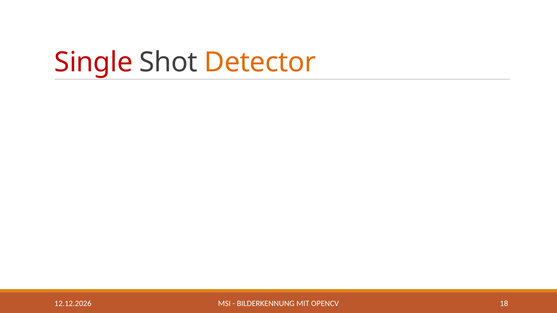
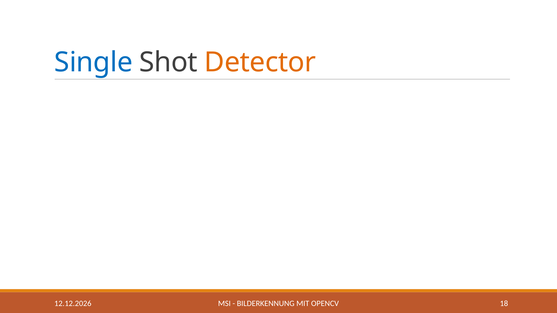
Single colour: red -> blue (94, 62)
